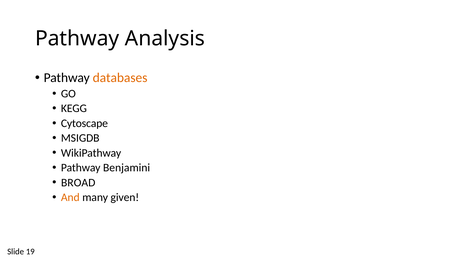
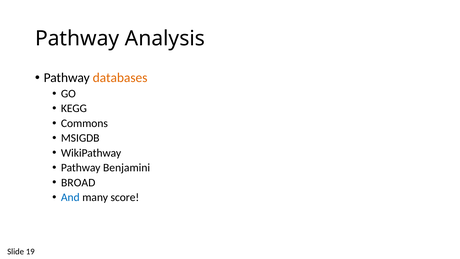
Cytoscape: Cytoscape -> Commons (84, 123)
And colour: orange -> blue (70, 197)
given: given -> score (125, 197)
